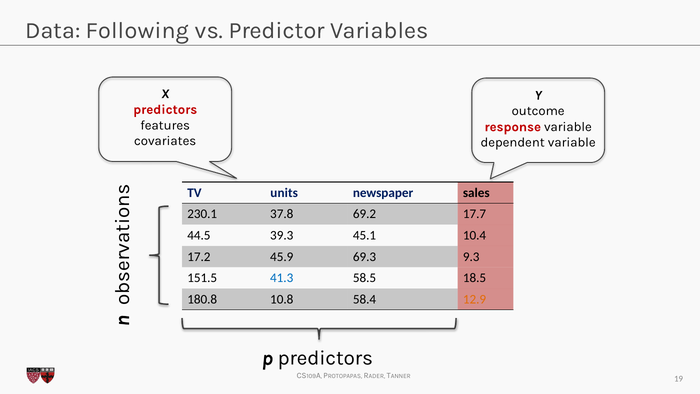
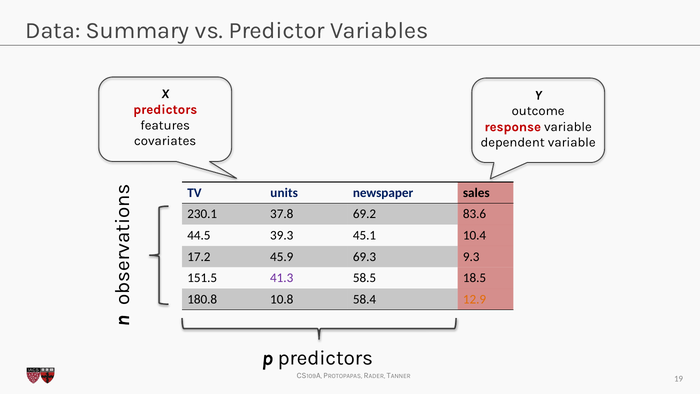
Following: Following -> Summary (138, 31)
17.7: 17.7 -> 83.6 (475, 214)
41.3 colour: blue -> purple (282, 278)
